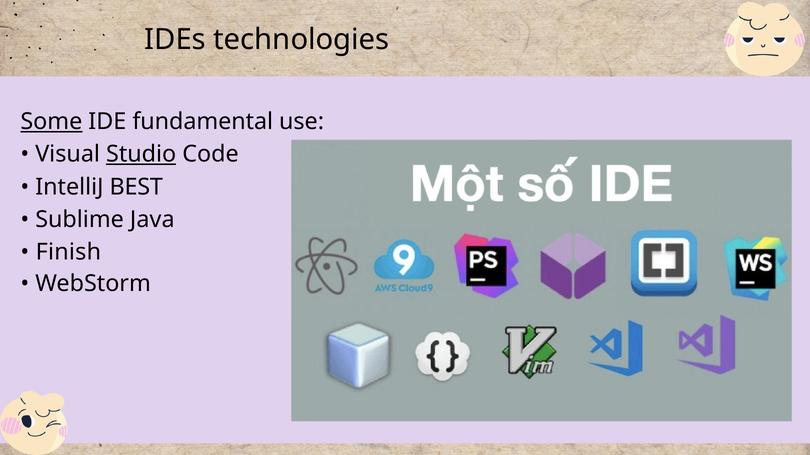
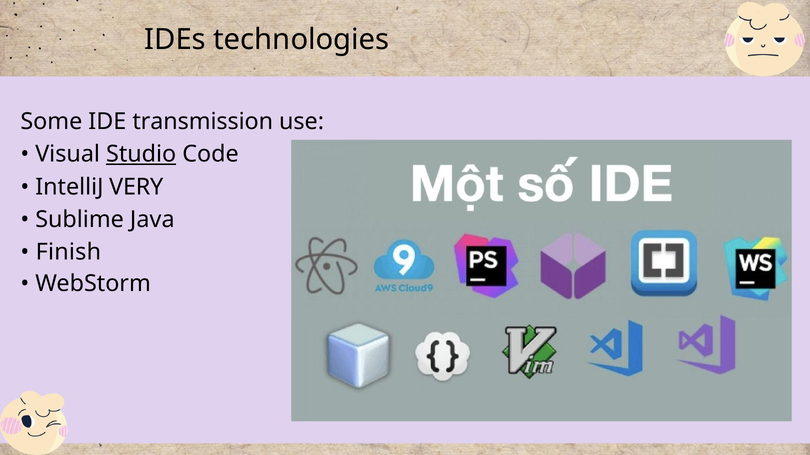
Some underline: present -> none (51, 122)
fundamental: fundamental -> transmission (203, 122)
BEST: BEST -> VERY (136, 187)
